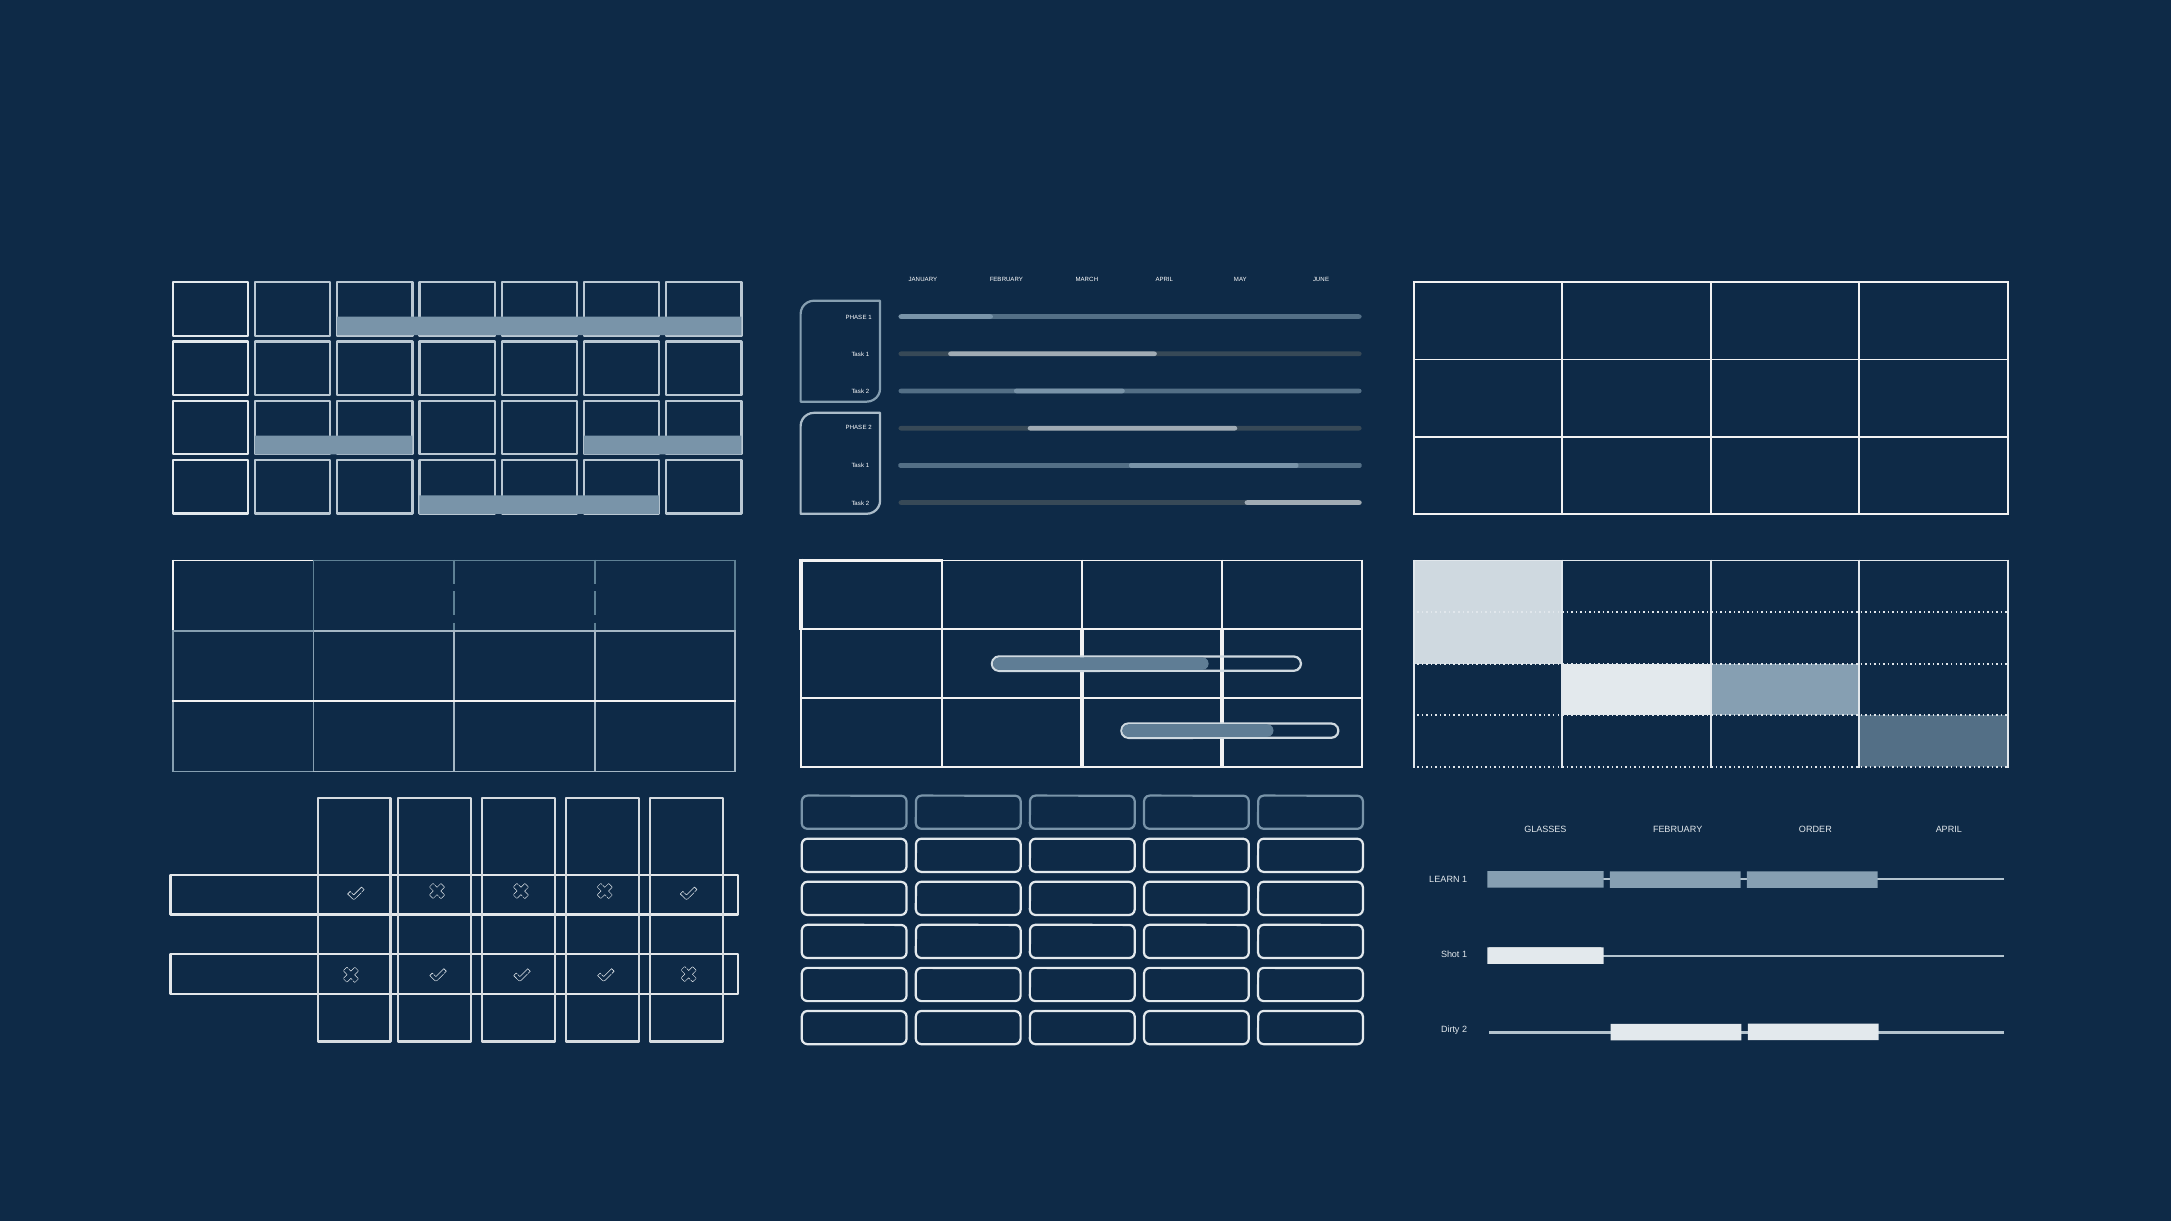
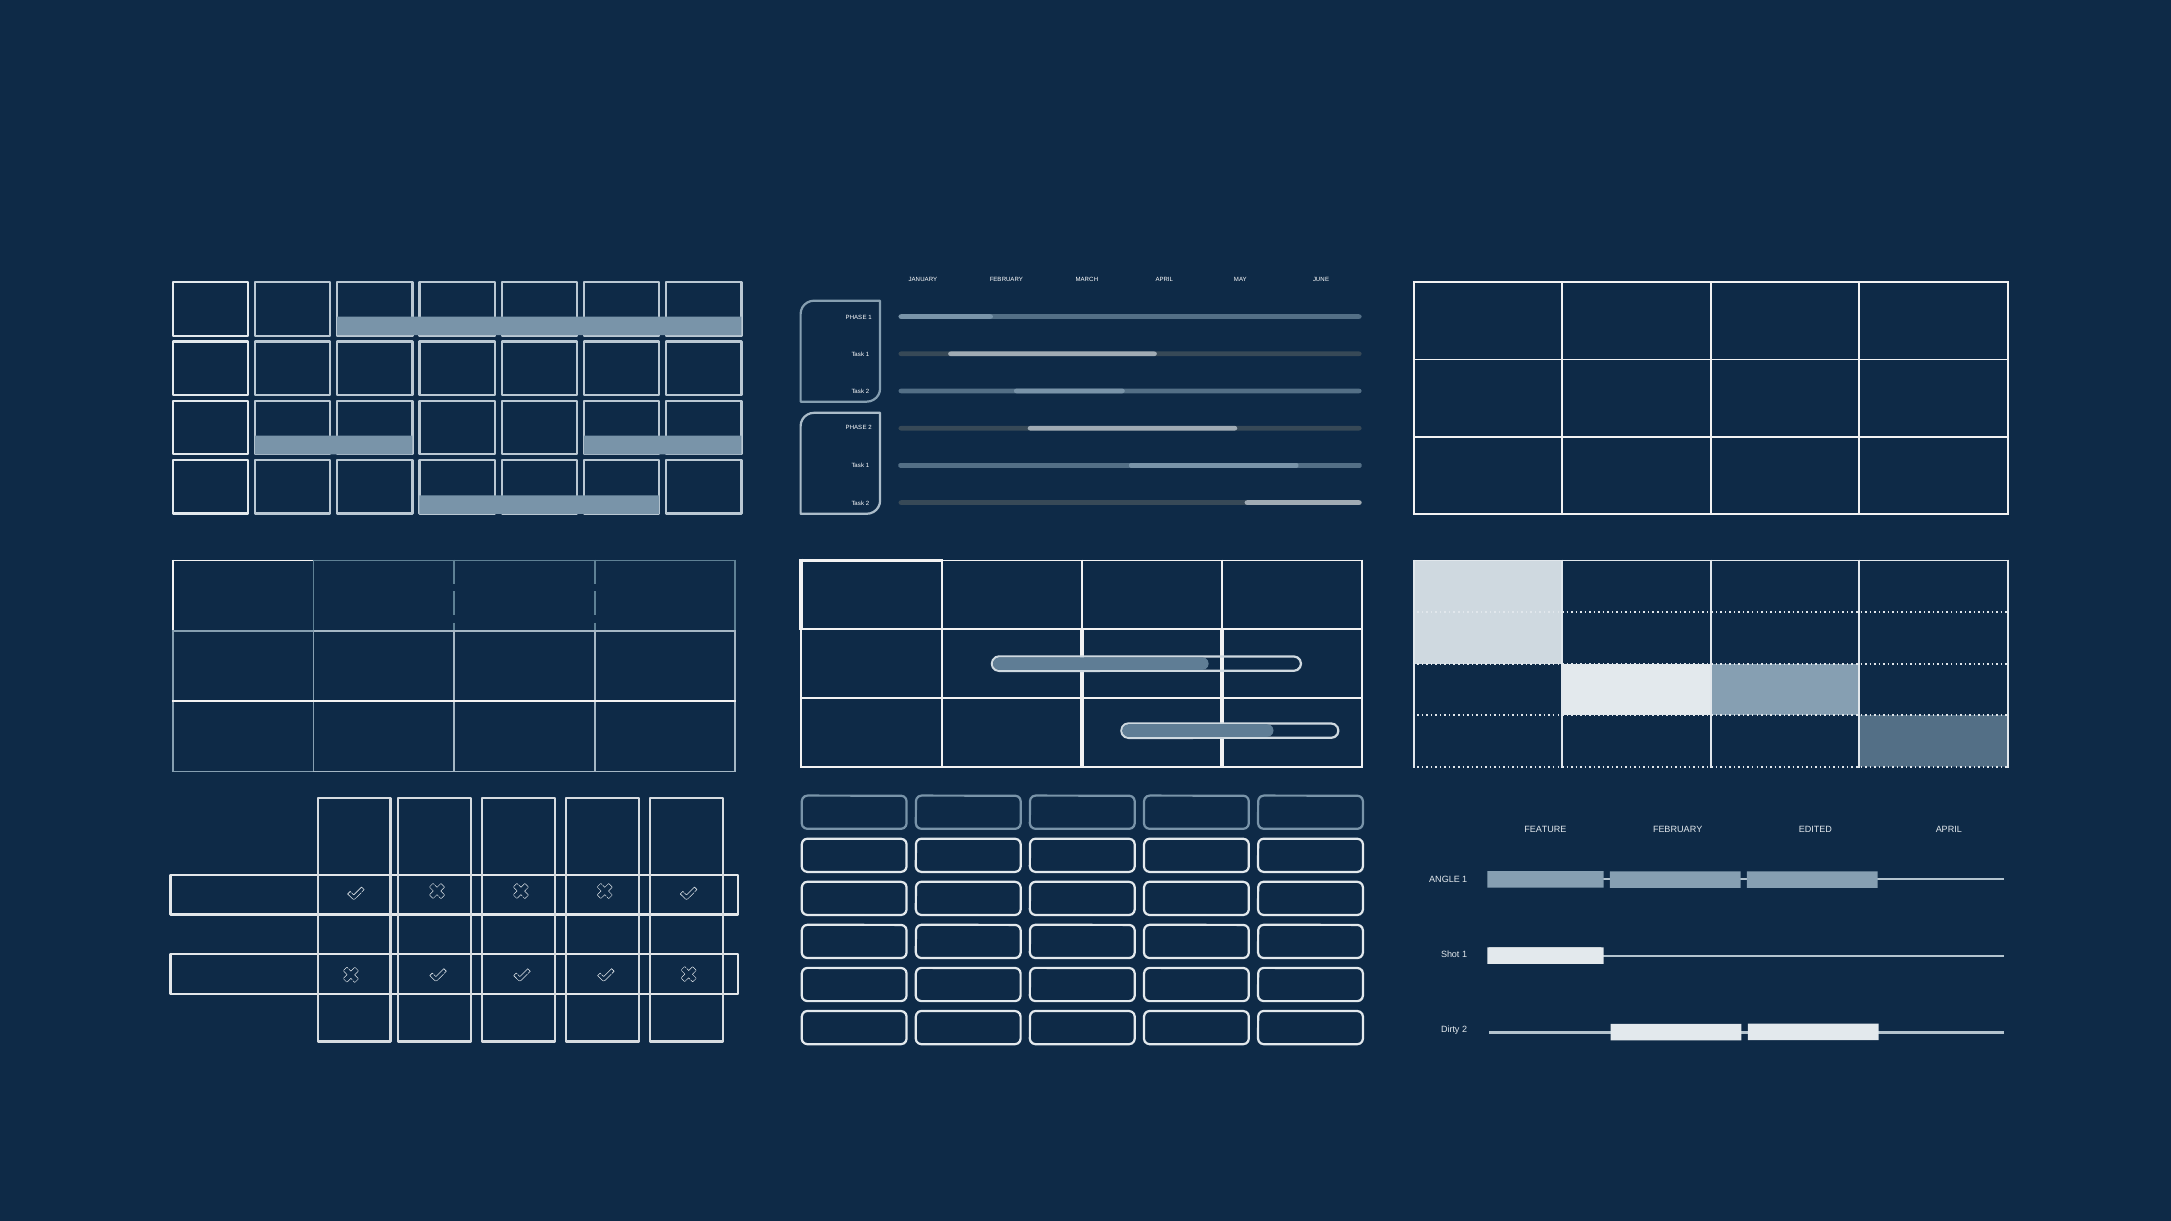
GLASSES: GLASSES -> FEATURE (1545, 830)
ORDER: ORDER -> EDITED (1815, 830)
LEARN: LEARN -> ANGLE (1445, 880)
